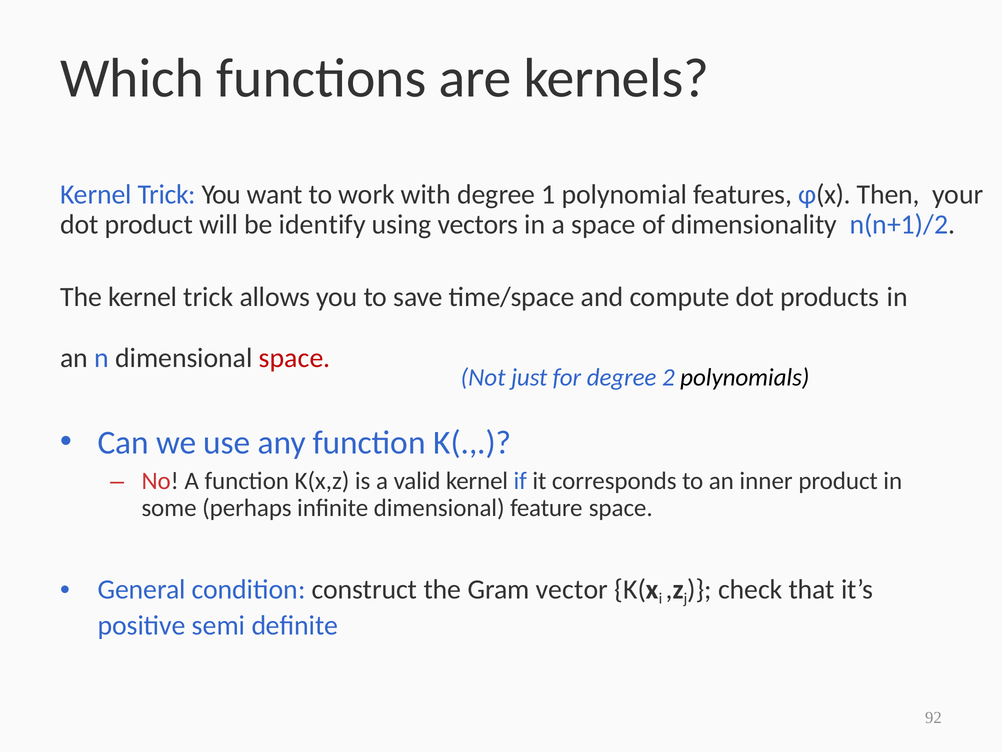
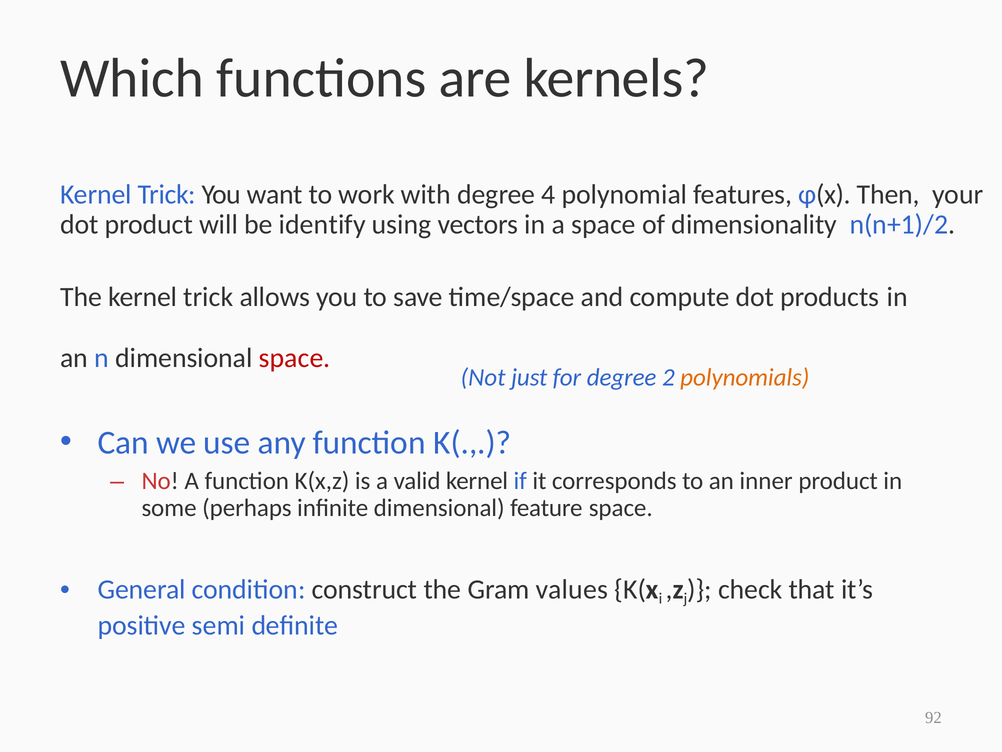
1: 1 -> 4 (548, 194)
polynomials colour: black -> orange (745, 377)
vector: vector -> values (572, 589)
